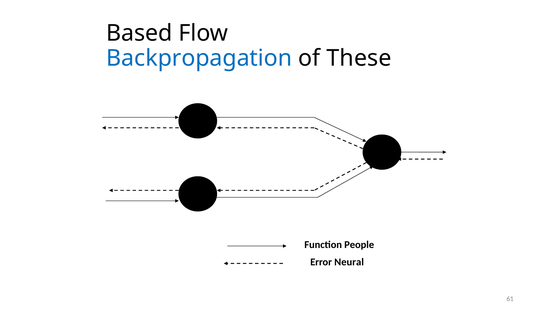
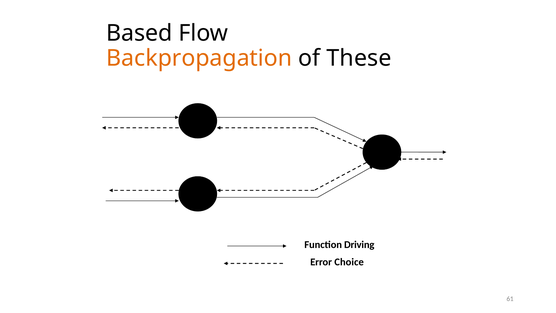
Backpropagation colour: blue -> orange (199, 58)
People: People -> Driving (359, 244)
Neural: Neural -> Choice (349, 262)
